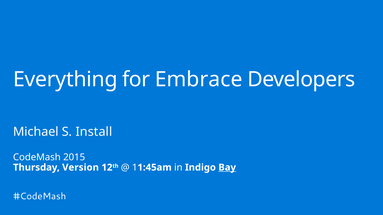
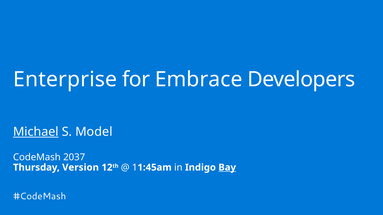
Everything: Everything -> Enterprise (65, 80)
Michael underline: none -> present (36, 132)
Install: Install -> Model (94, 132)
2015: 2015 -> 2037 (74, 157)
